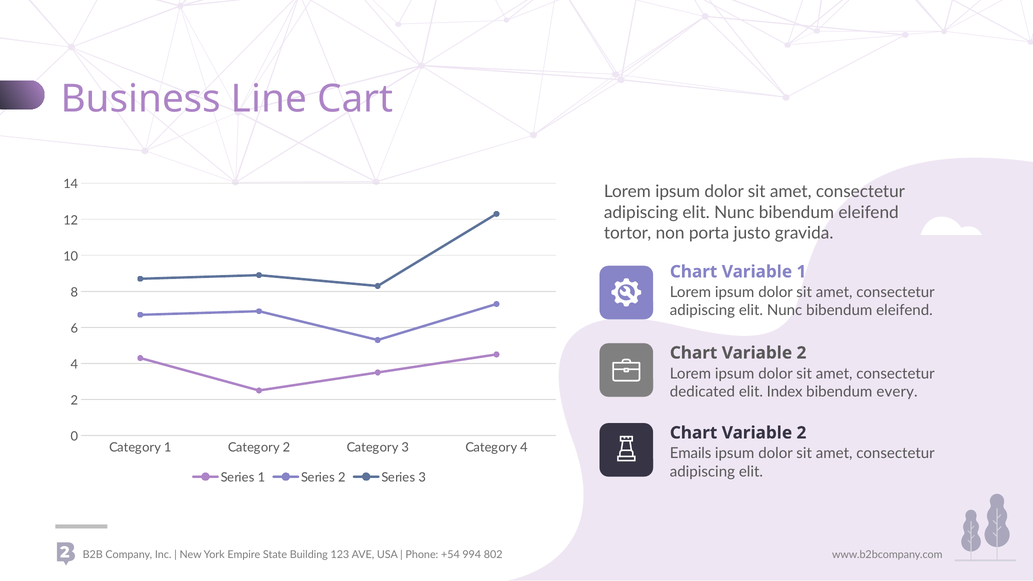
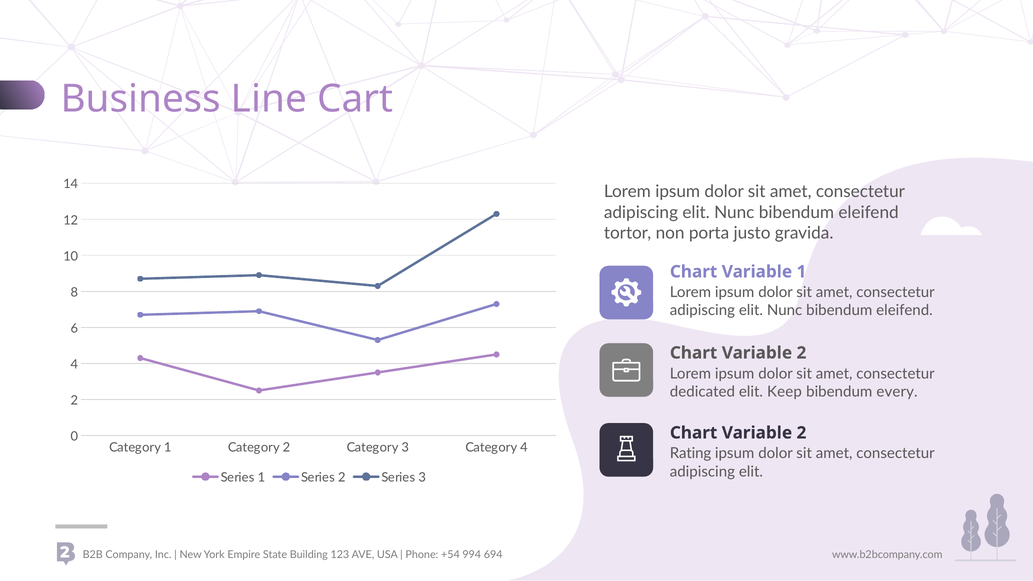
Index: Index -> Keep (785, 392)
Emails: Emails -> Rating (691, 454)
802: 802 -> 694 (493, 555)
